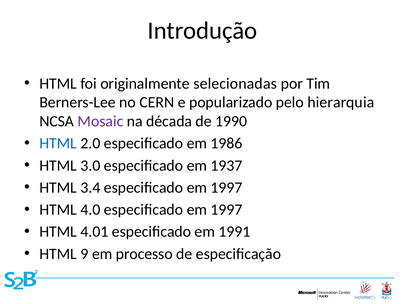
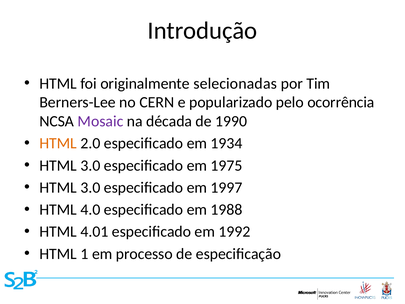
hierarquia: hierarquia -> ocorrência (341, 102)
HTML colour: blue -> orange (58, 143)
1986: 1986 -> 1934 (227, 143)
1937: 1937 -> 1975 (227, 165)
3.4: 3.4 -> 3.0 (90, 187)
4.0 especificado em 1997: 1997 -> 1988 (227, 210)
1991: 1991 -> 1992 (235, 232)
9: 9 -> 1 (84, 254)
